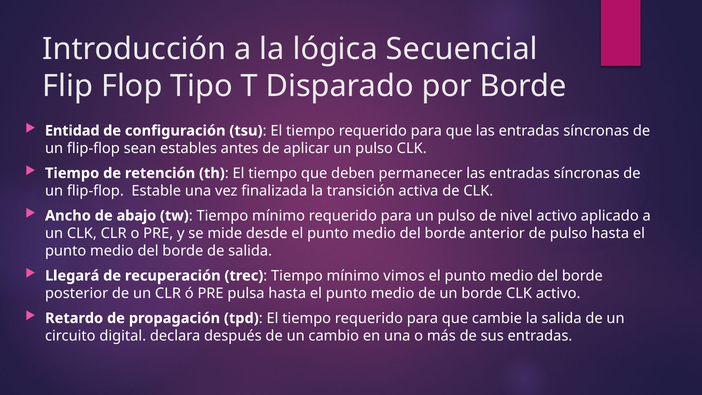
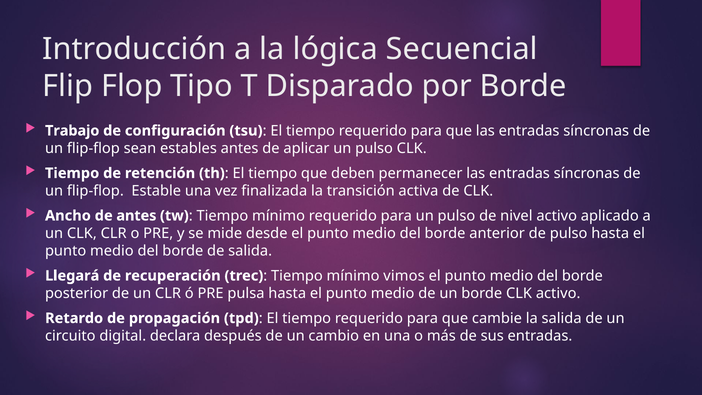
Entidad: Entidad -> Trabajo (72, 131)
de abajo: abajo -> antes (136, 216)
